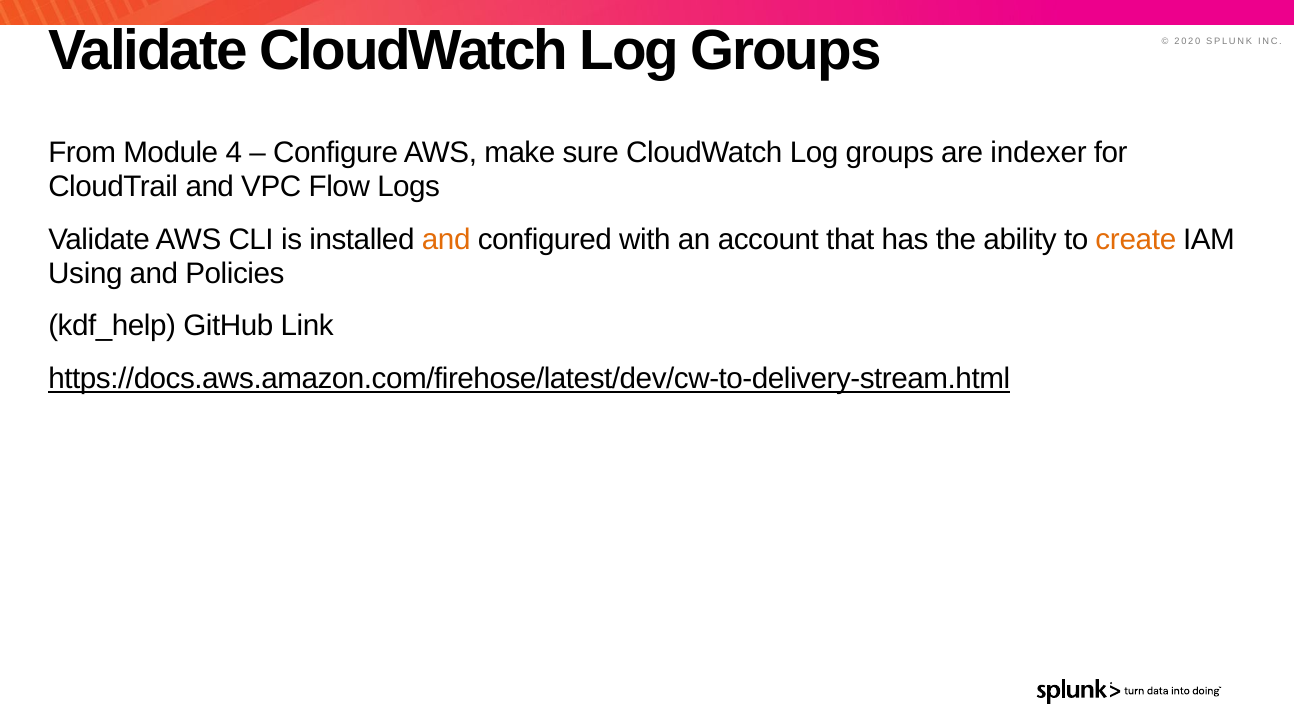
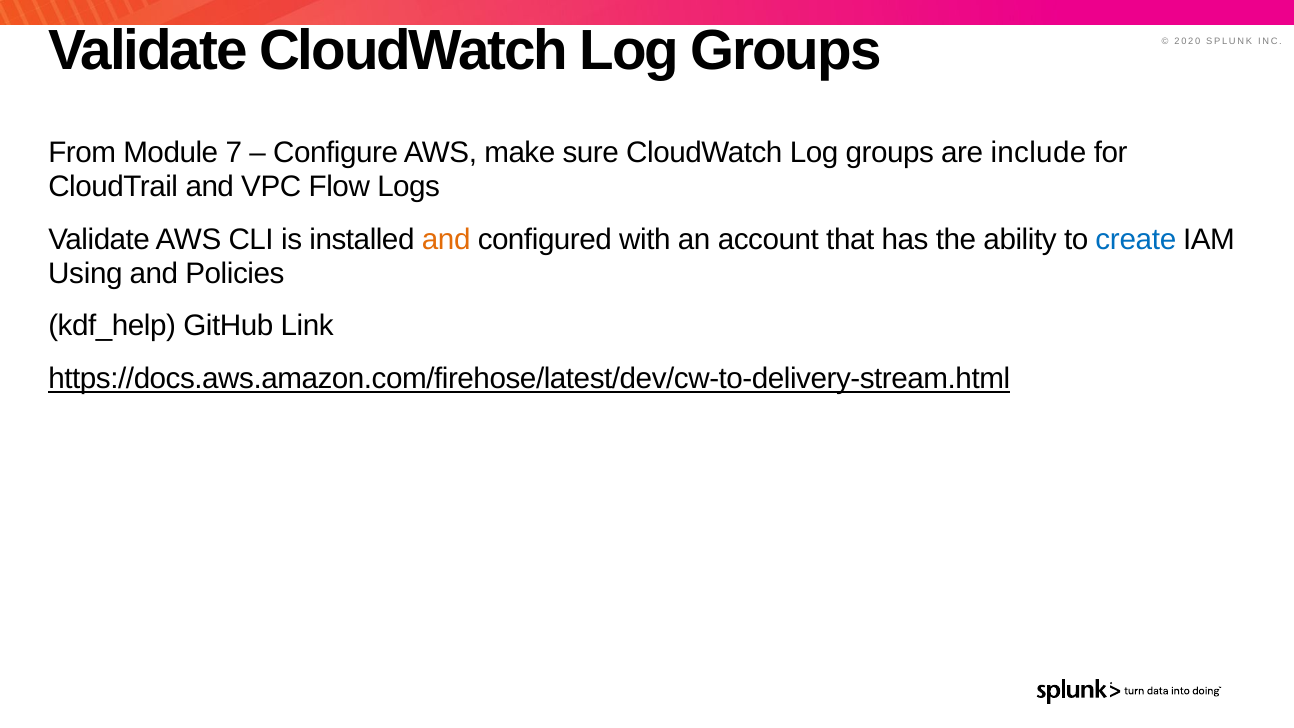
4: 4 -> 7 (234, 153)
indexer: indexer -> include (1038, 153)
create colour: orange -> blue (1136, 240)
